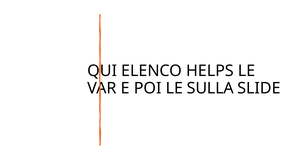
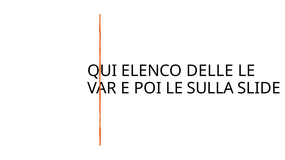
HELPS: HELPS -> DELLE (210, 71)
